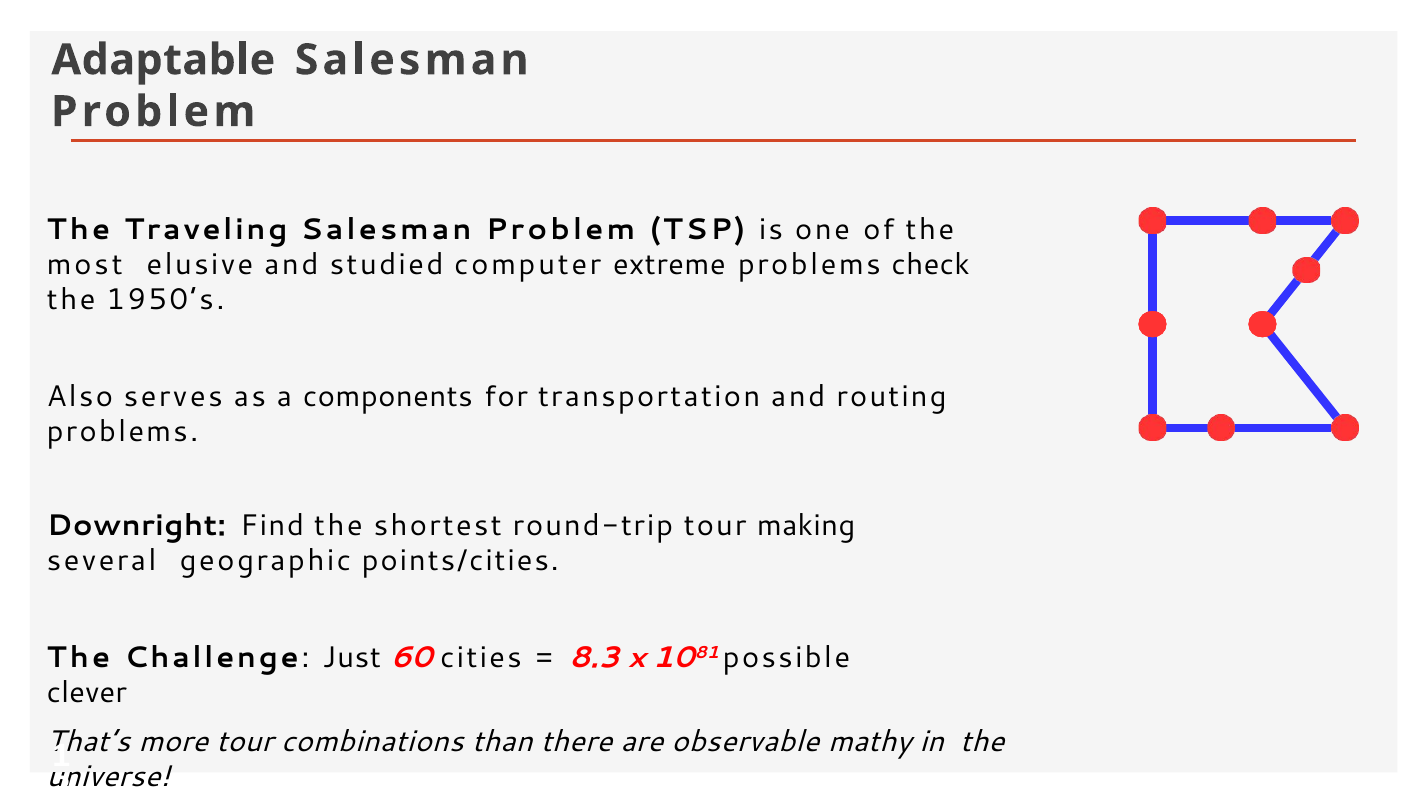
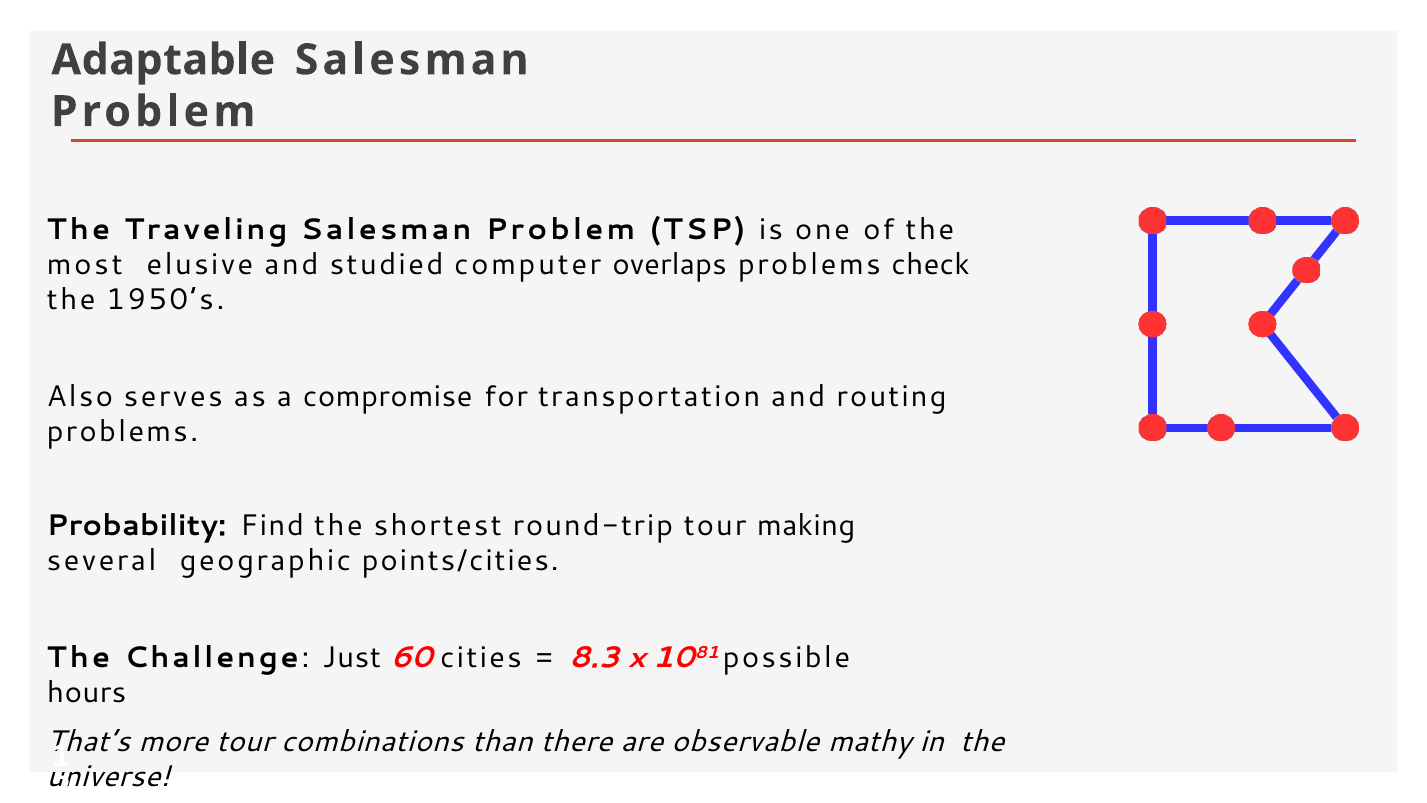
extreme: extreme -> overlaps (670, 265)
components: components -> compromise (388, 396)
Downright: Downright -> Probability (137, 526)
clever: clever -> hours (87, 693)
